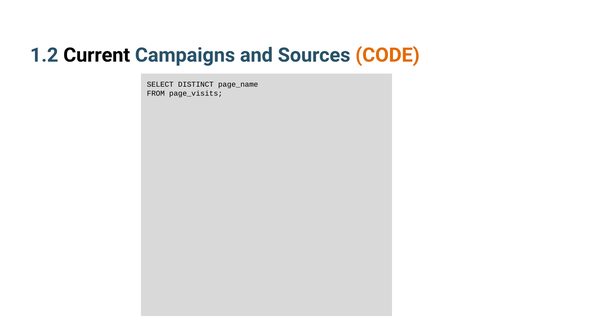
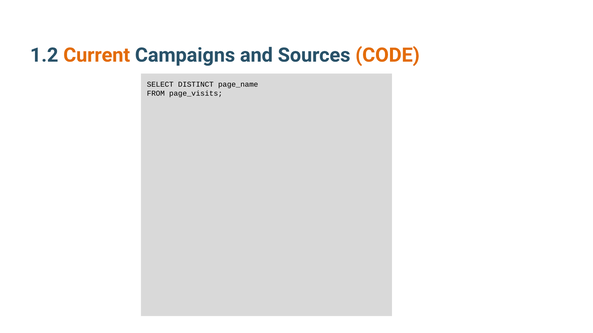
Current colour: black -> orange (97, 55)
